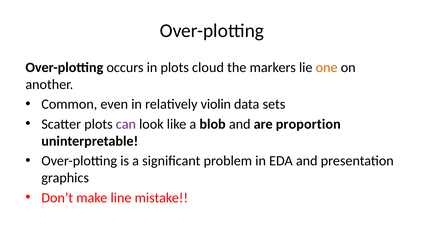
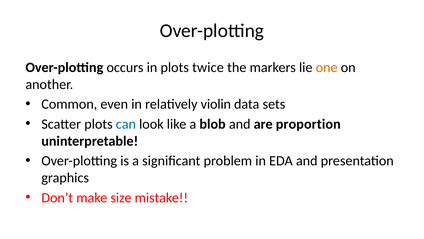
cloud: cloud -> twice (208, 67)
can colour: purple -> blue (126, 124)
line: line -> size (121, 197)
